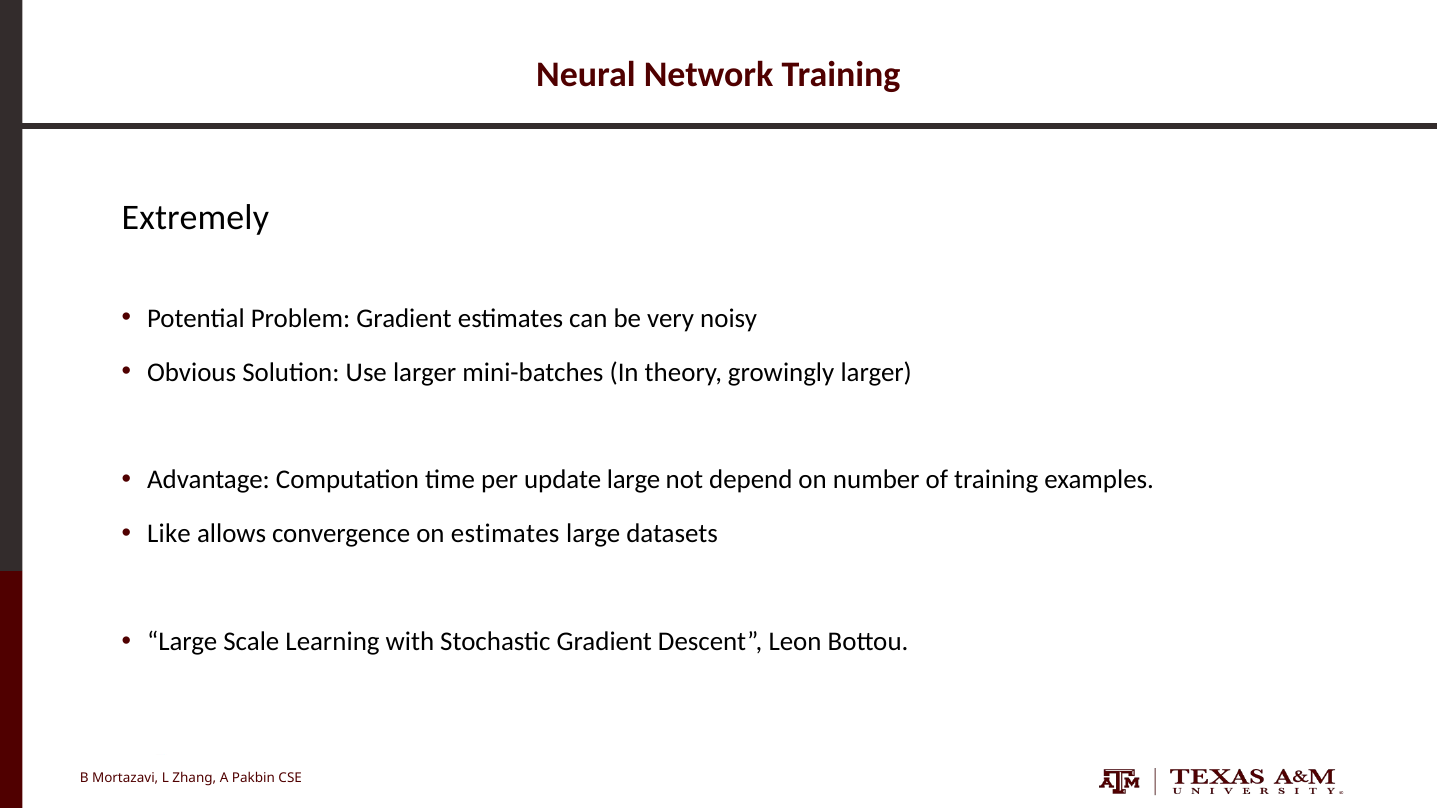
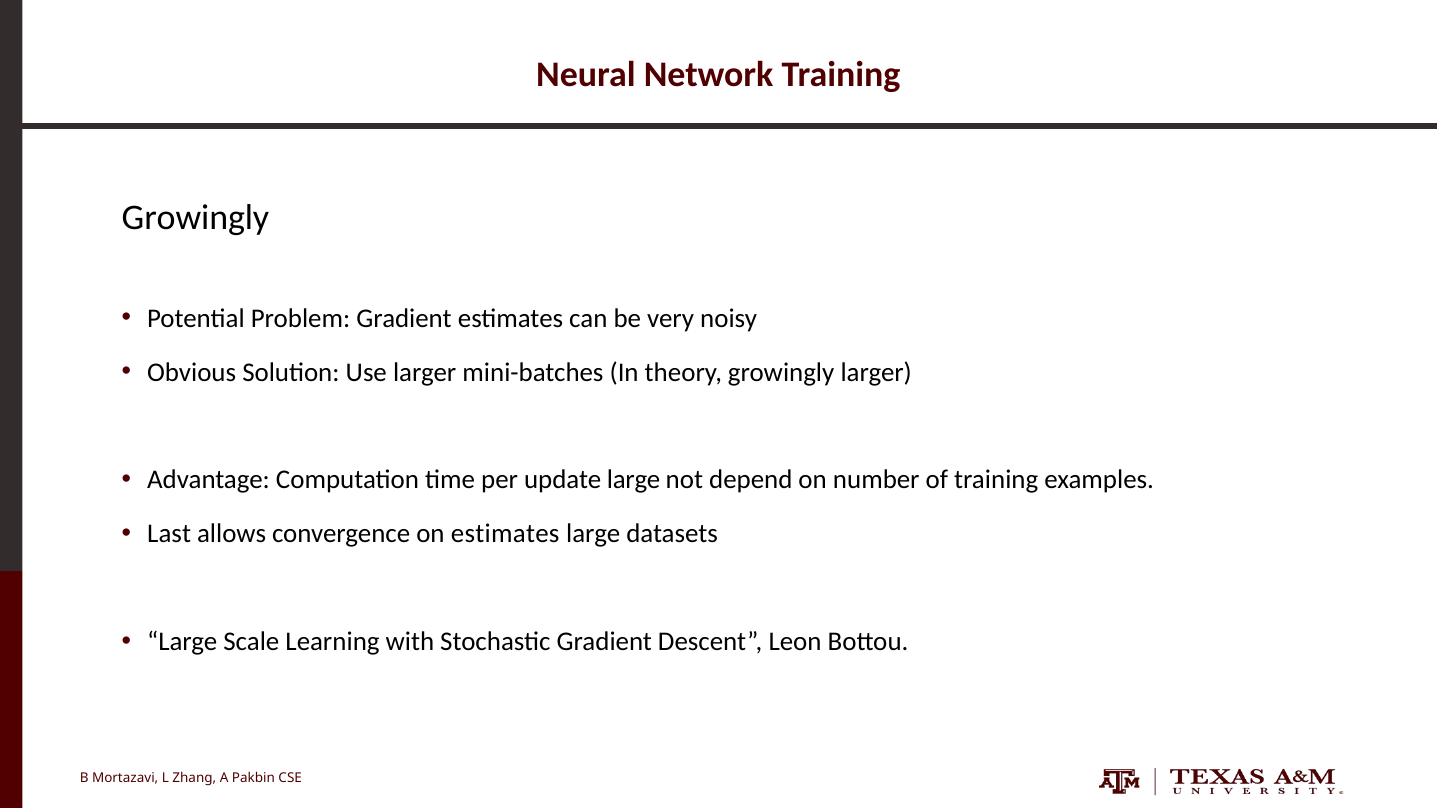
Extremely: Extremely -> Growingly (195, 218)
Like: Like -> Last (169, 534)
